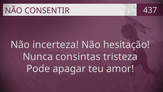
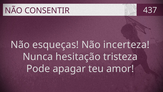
incerteza: incerteza -> esqueças (56, 45)
hesitação: hesitação -> incerteza (126, 45)
consintas: consintas -> hesitação (78, 57)
